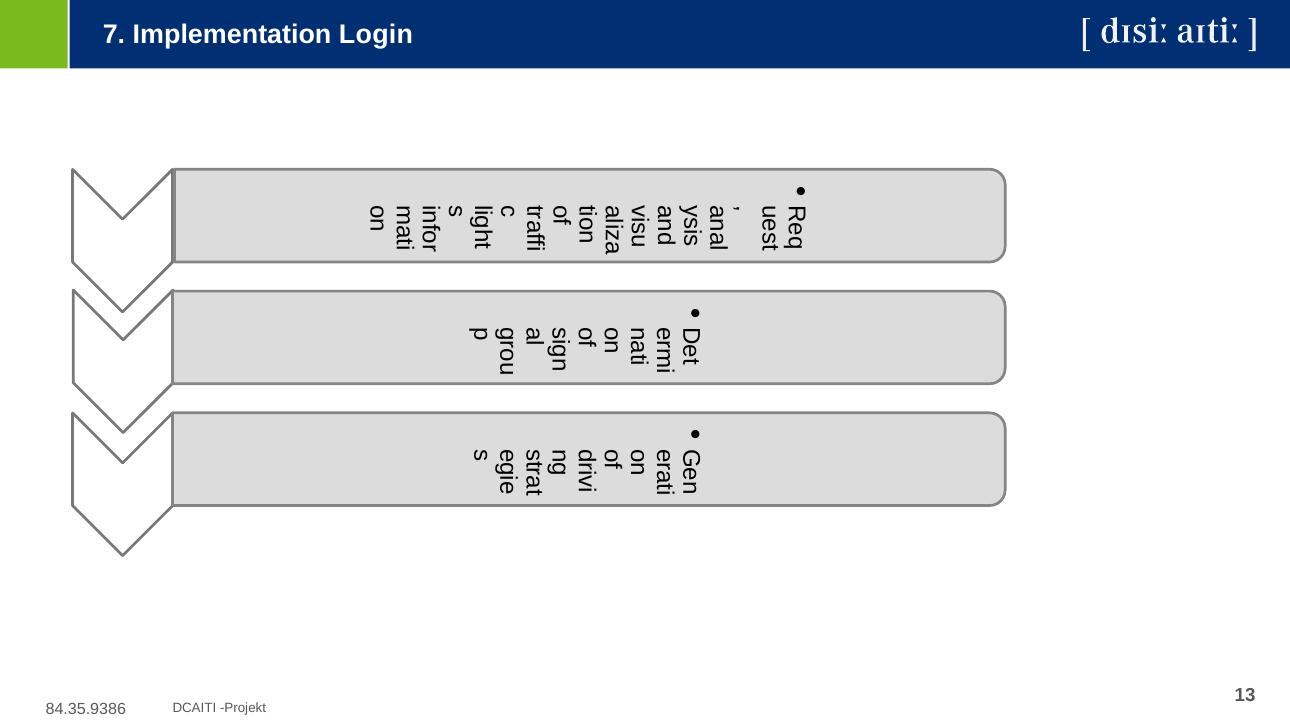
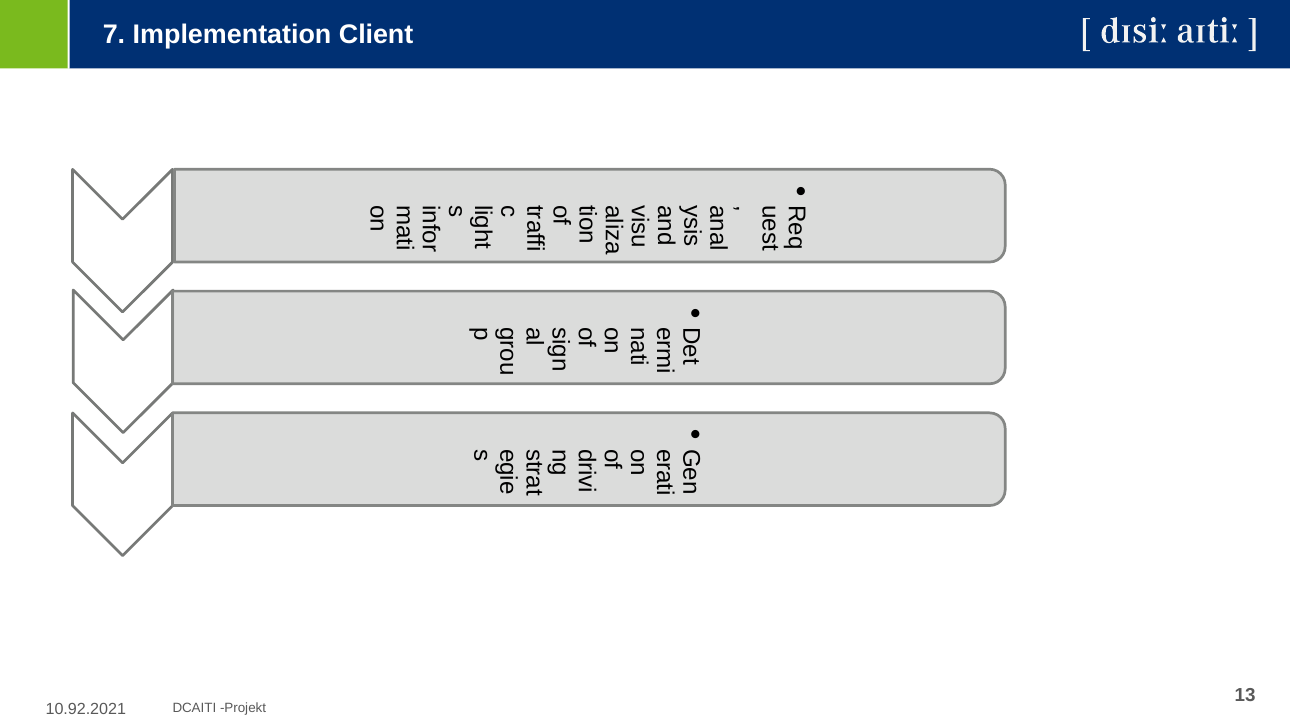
Login: Login -> Client (376, 34)
84.35.9386: 84.35.9386 -> 10.92.2021 (86, 710)
